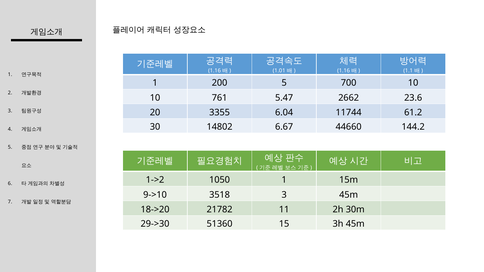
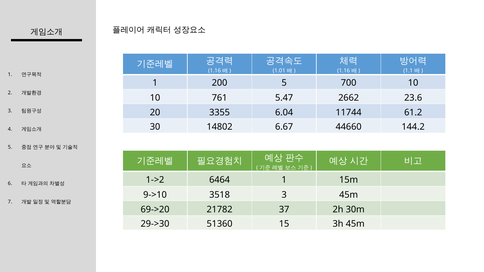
1050: 1050 -> 6464 (220, 180)
18->20: 18->20 -> 69->20 (155, 210)
11: 11 -> 37 (284, 210)
